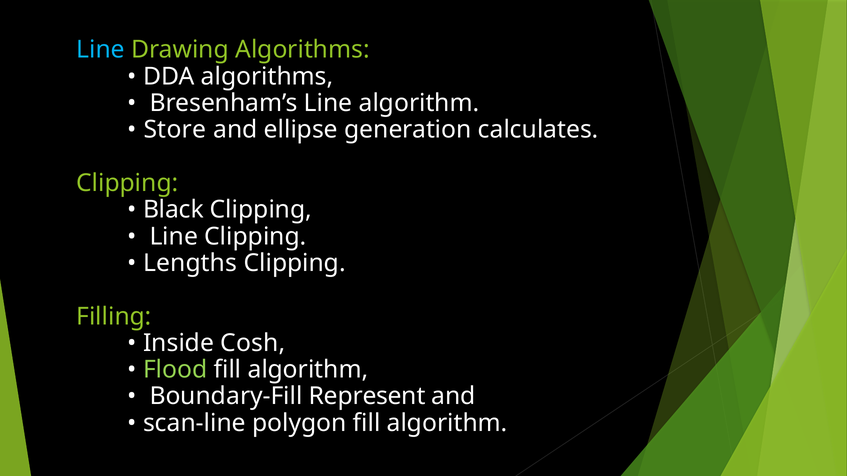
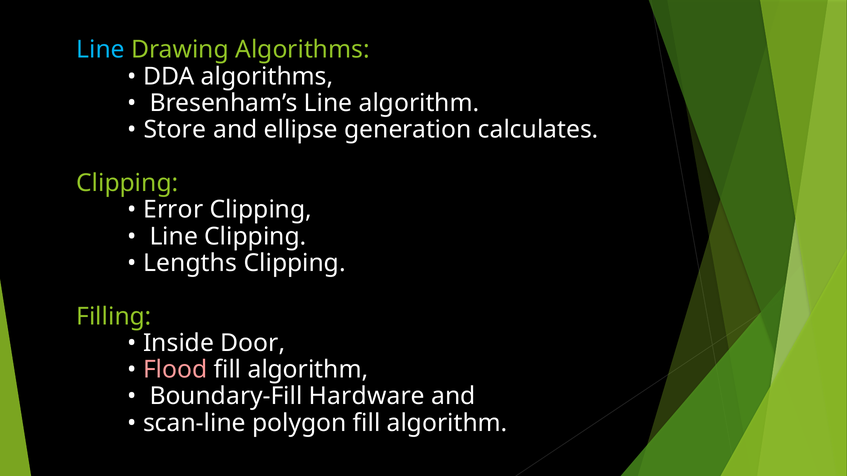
Black: Black -> Error (173, 210)
Cosh: Cosh -> Door (253, 343)
Flood colour: light green -> pink (175, 370)
Represent: Represent -> Hardware (367, 397)
